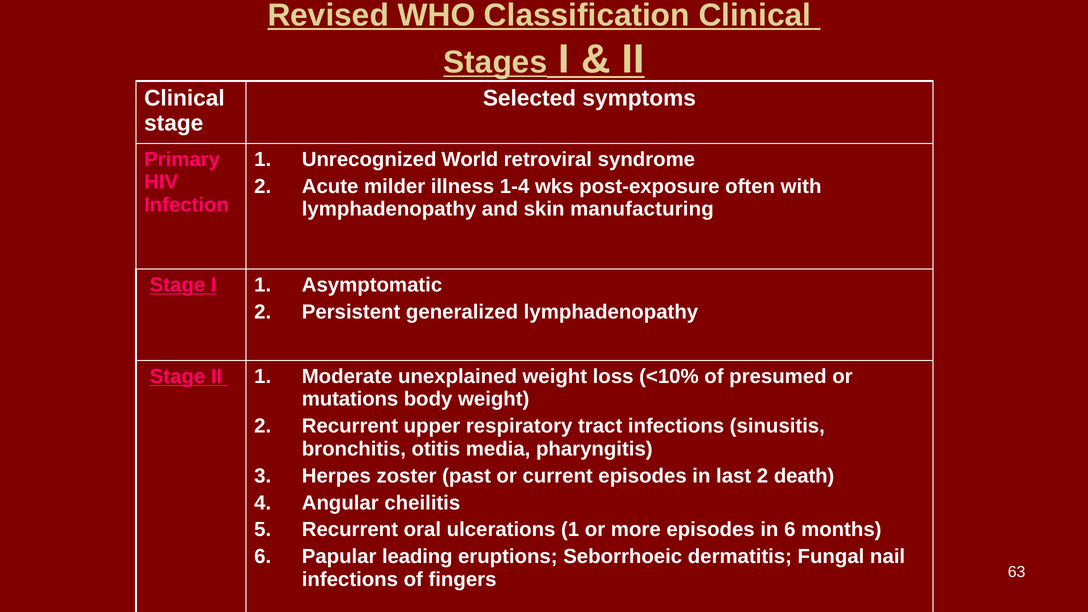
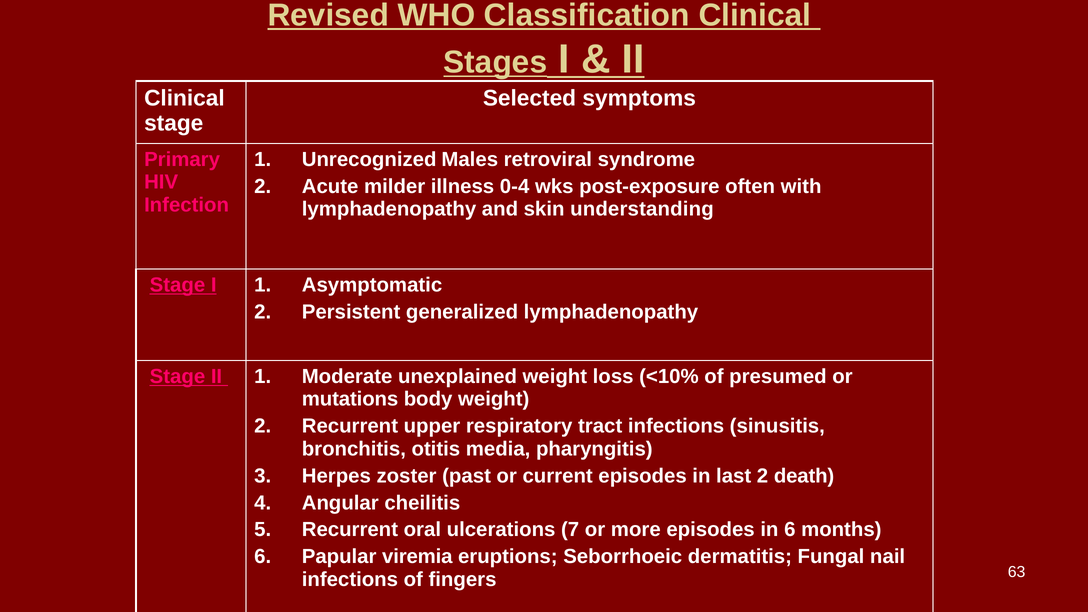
World: World -> Males (470, 159)
1-4: 1-4 -> 0-4 (515, 186)
manufacturing: manufacturing -> understanding (642, 209)
ulcerations 1: 1 -> 7 (570, 530)
leading: leading -> viremia (417, 557)
